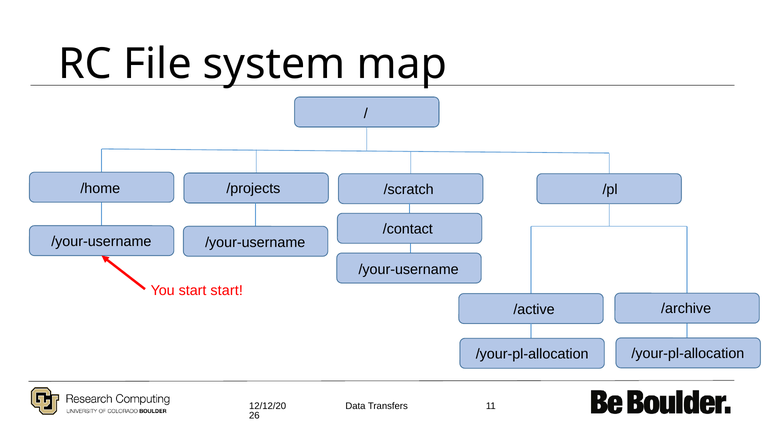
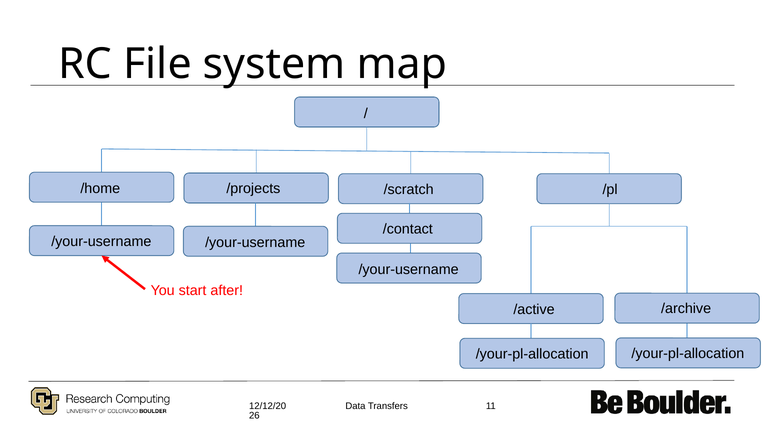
start start: start -> after (227, 291)
